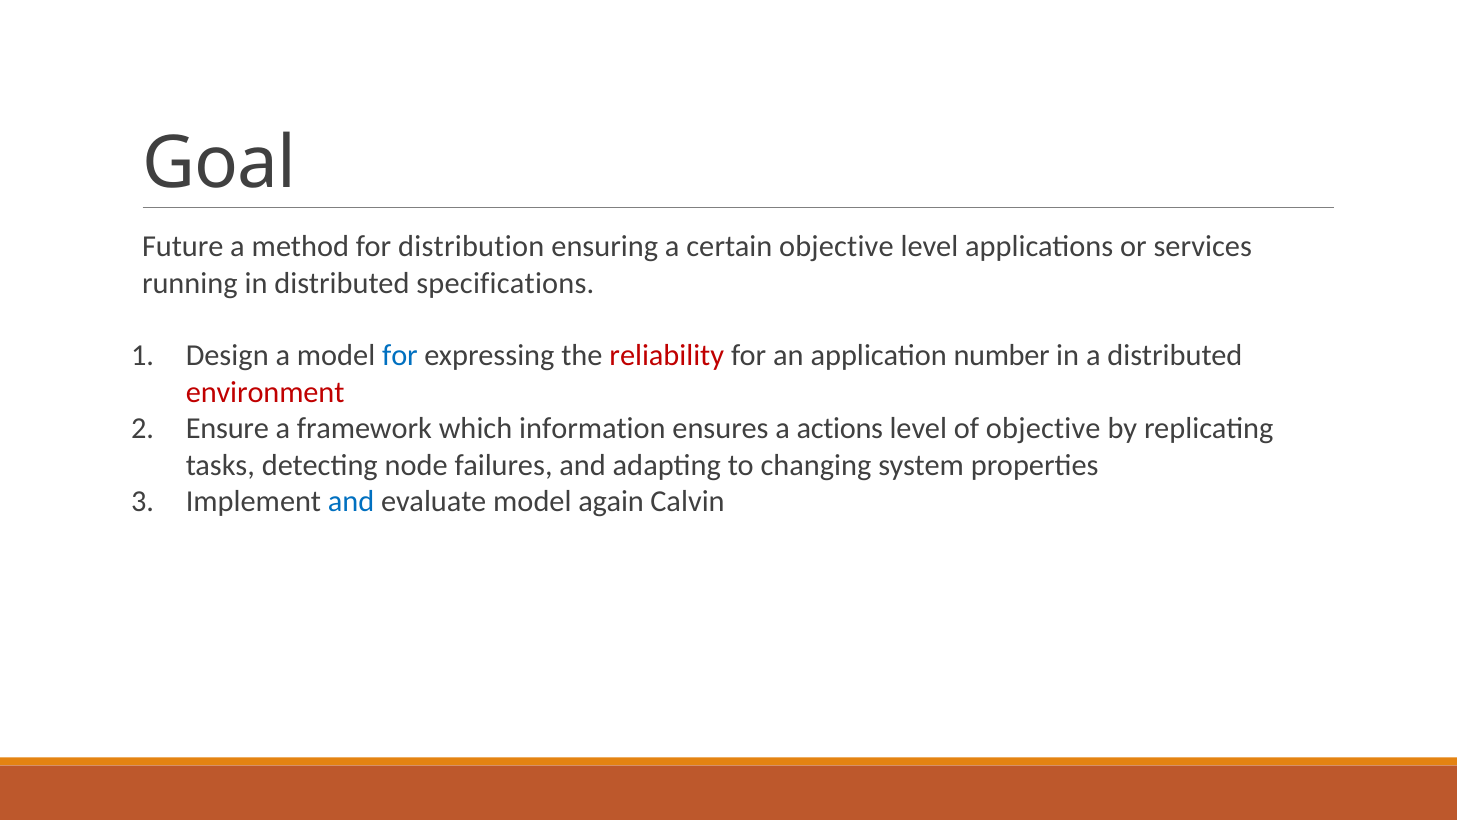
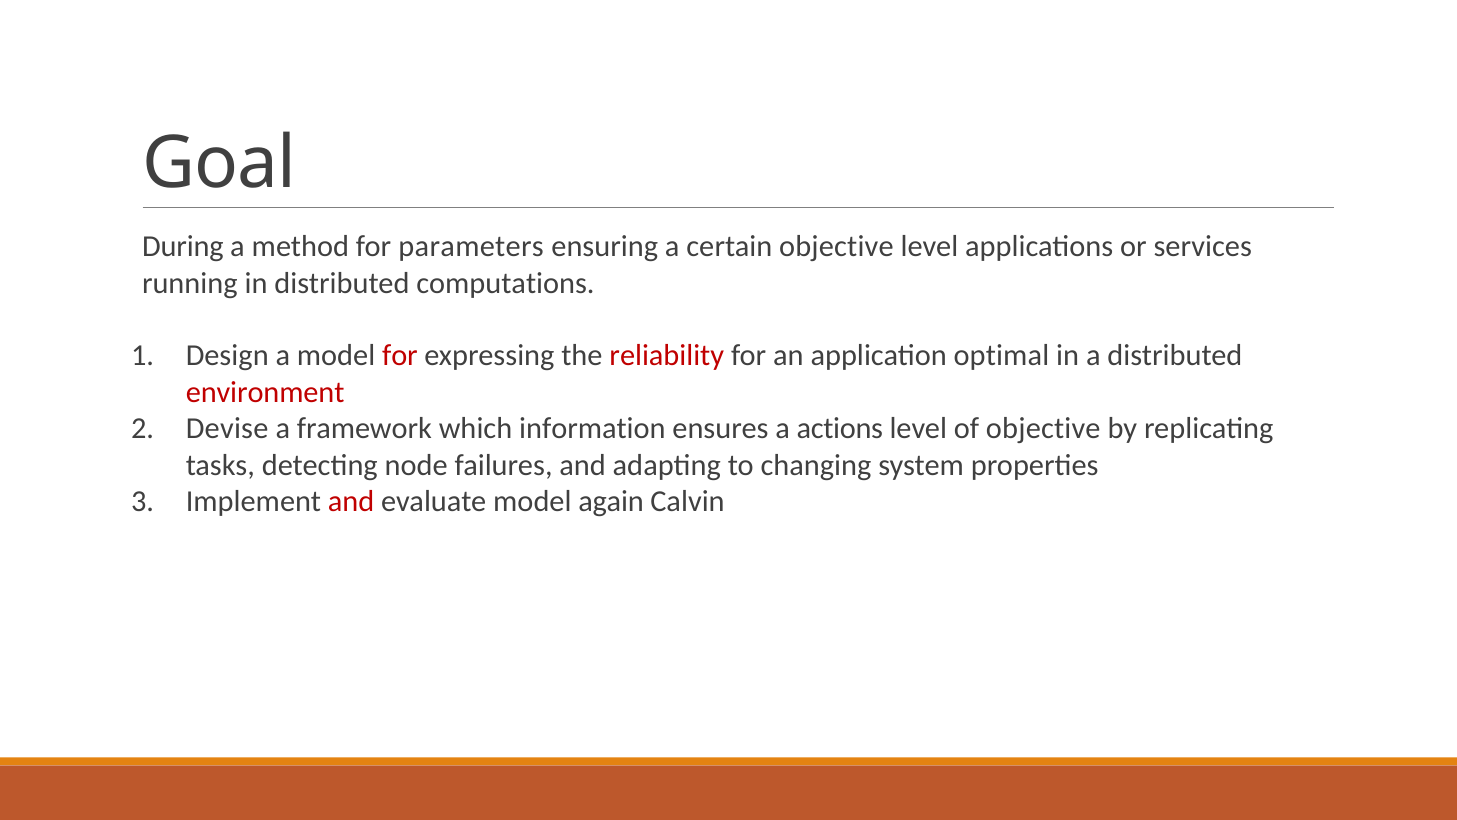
Future: Future -> During (183, 246)
distribution: distribution -> parameters (471, 246)
specifications: specifications -> computations (505, 283)
for colour: blue -> red (400, 356)
number: number -> optimal (1001, 356)
Ensure: Ensure -> Devise (227, 429)
and colour: blue -> red (351, 501)
